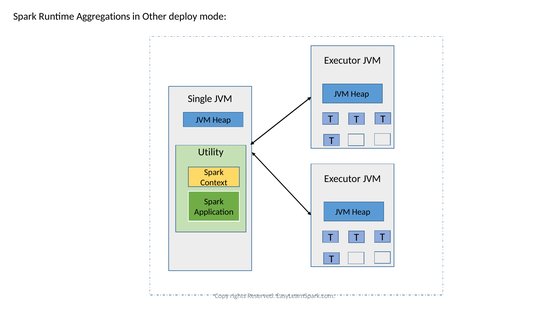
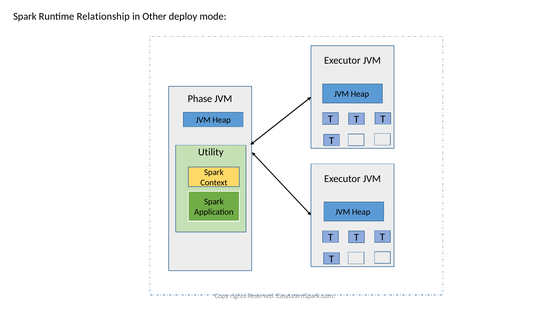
Aggregations: Aggregations -> Relationship (103, 16)
Single: Single -> Phase (200, 98)
